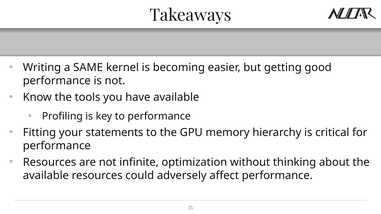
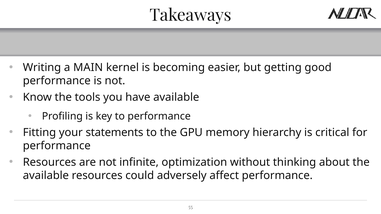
SAME: SAME -> MAIN (88, 68)
